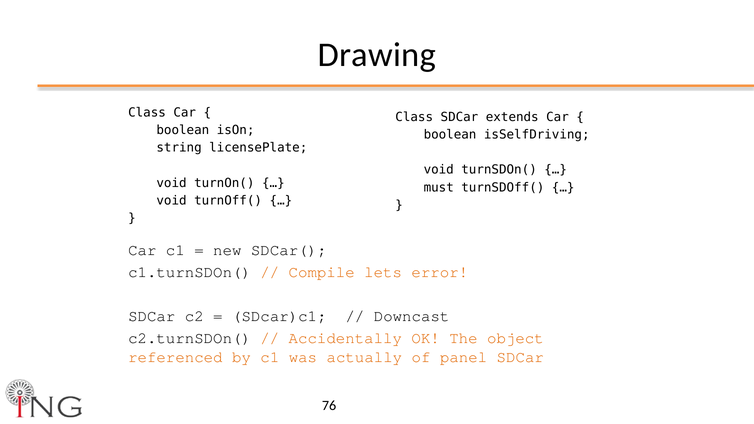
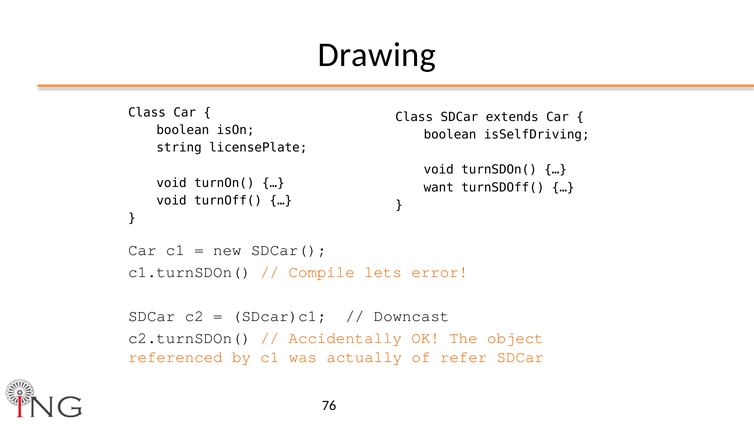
must: must -> want (439, 187)
panel: panel -> refer (464, 357)
